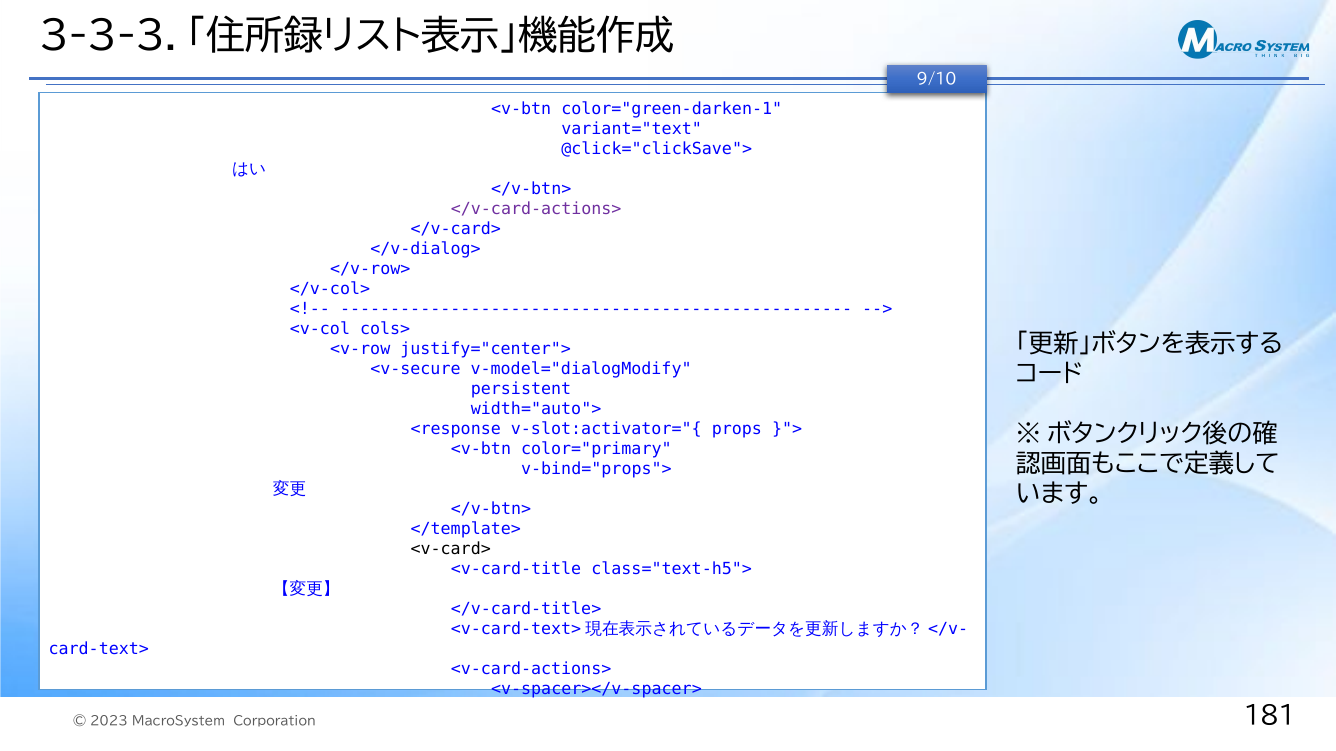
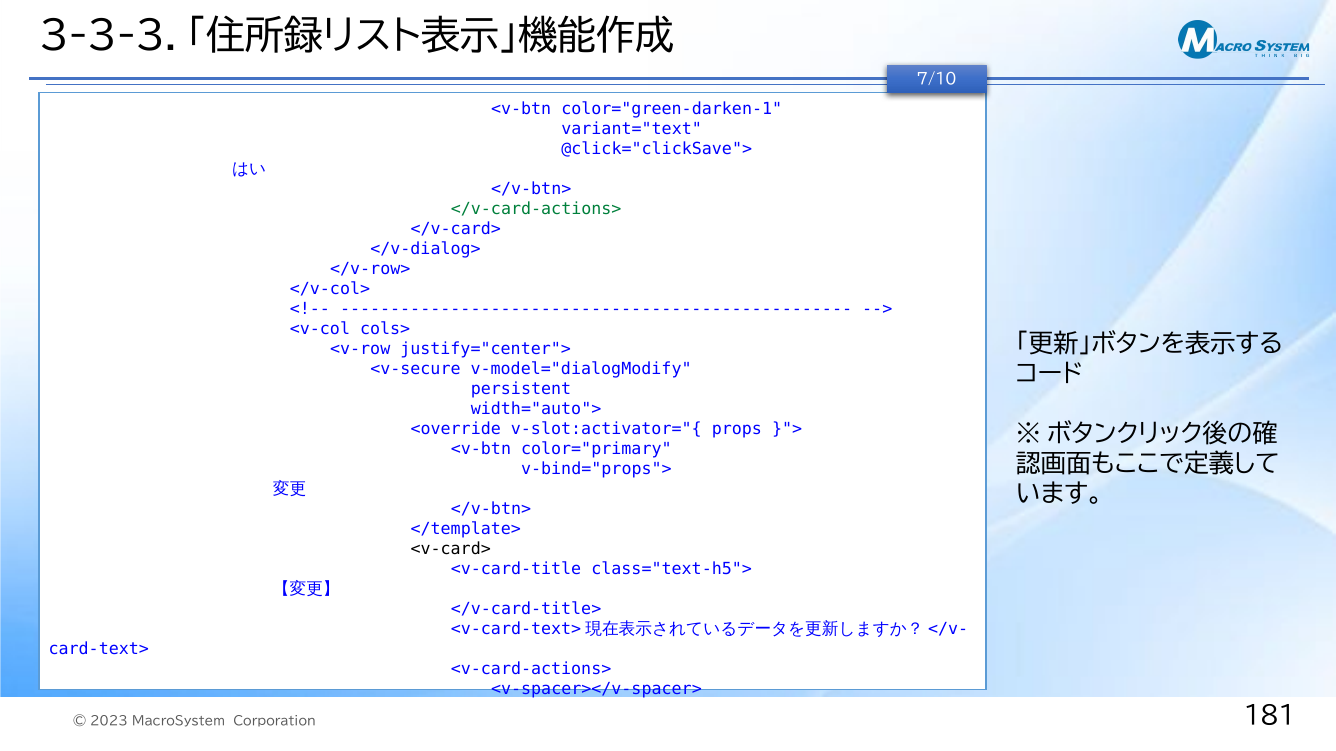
9/10: 9/10 -> 7/10 (937, 80)
</v-card-actions> colour: purple -> green (536, 209)
<response: <response -> <override (456, 429)
